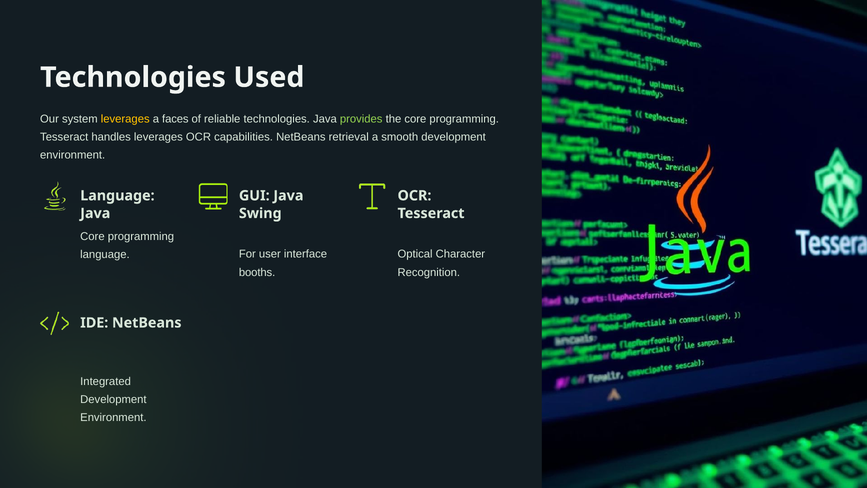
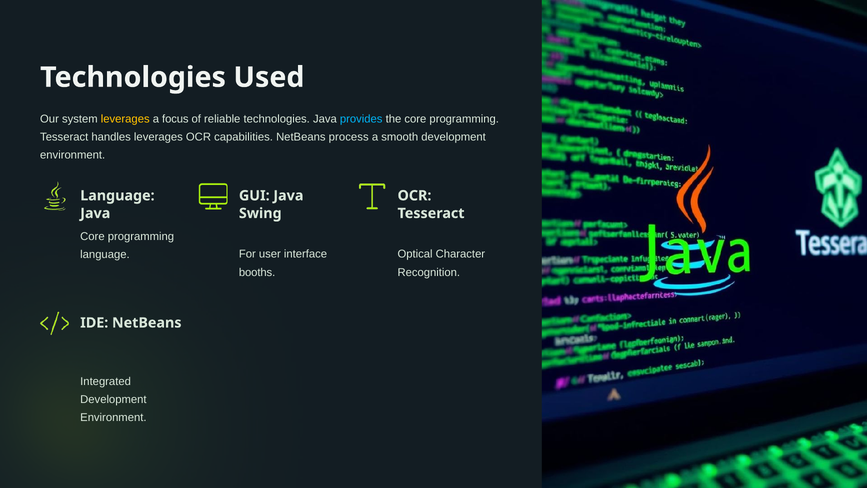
faces: faces -> focus (175, 119)
provides colour: light green -> light blue (361, 119)
retrieval: retrieval -> process (349, 137)
